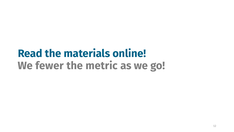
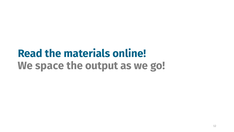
fewer: fewer -> space (50, 66)
metric: metric -> output (102, 66)
